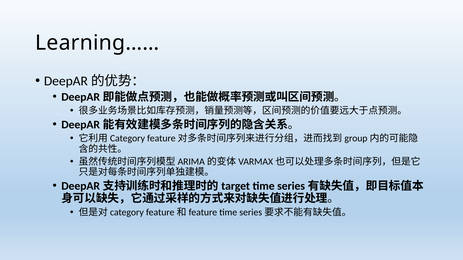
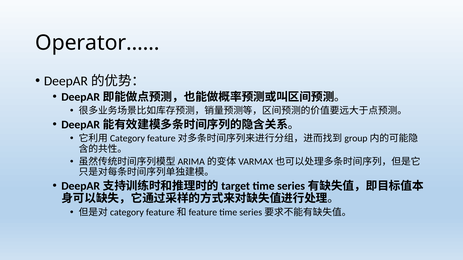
Learning……: Learning…… -> Operator…… (97, 43)
